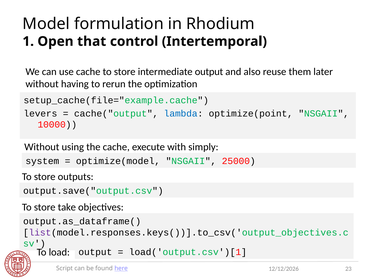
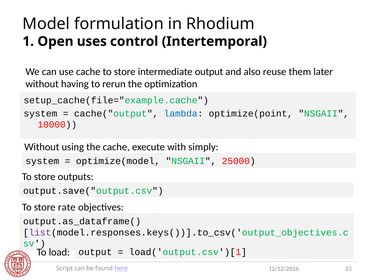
that: that -> uses (92, 41)
levers: levers -> system (40, 114)
take: take -> rate (67, 207)
